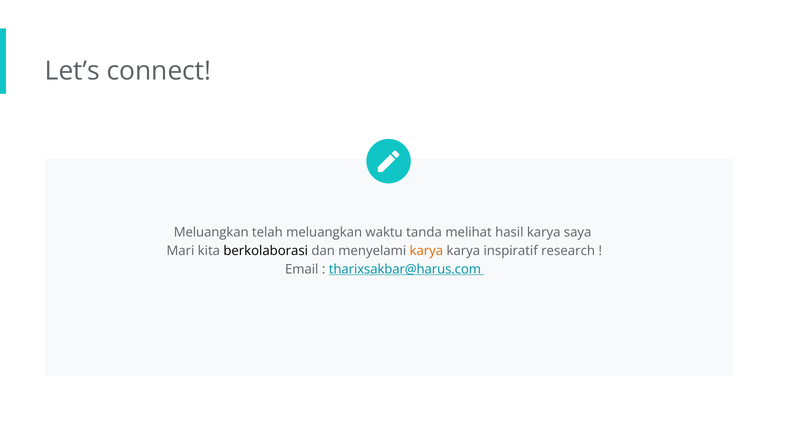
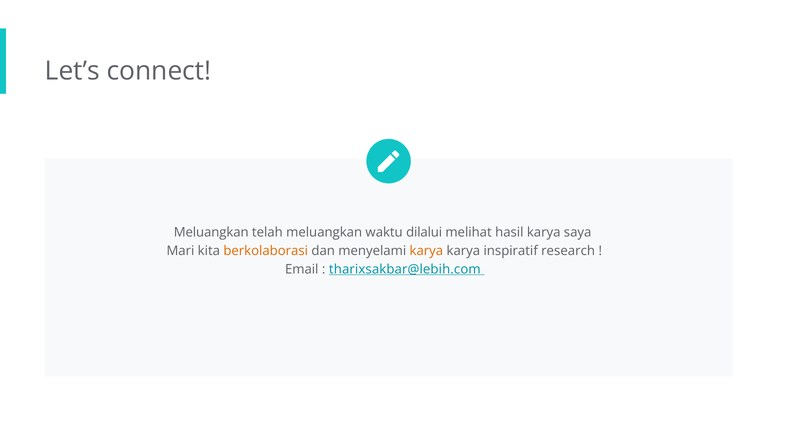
tanda: tanda -> dilalui (424, 232)
berkolaborasi colour: black -> orange (266, 251)
tharixsakbar@harus.com: tharixsakbar@harus.com -> tharixsakbar@lebih.com (405, 269)
